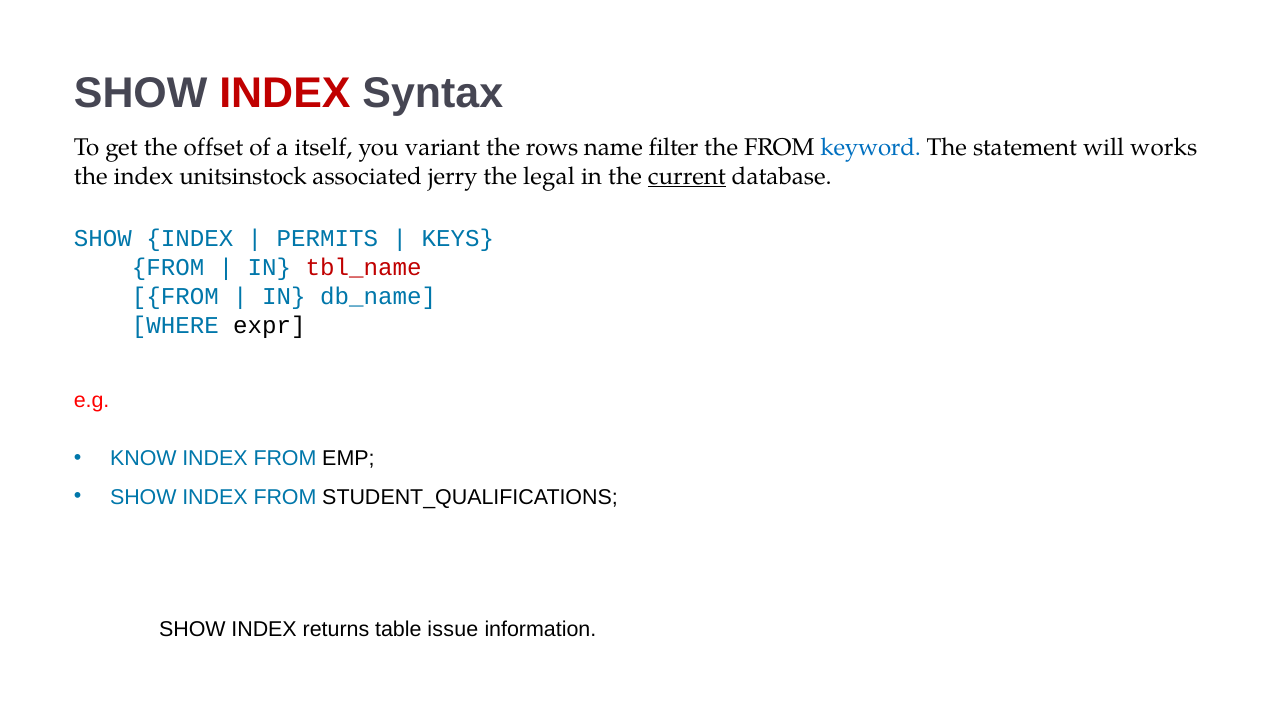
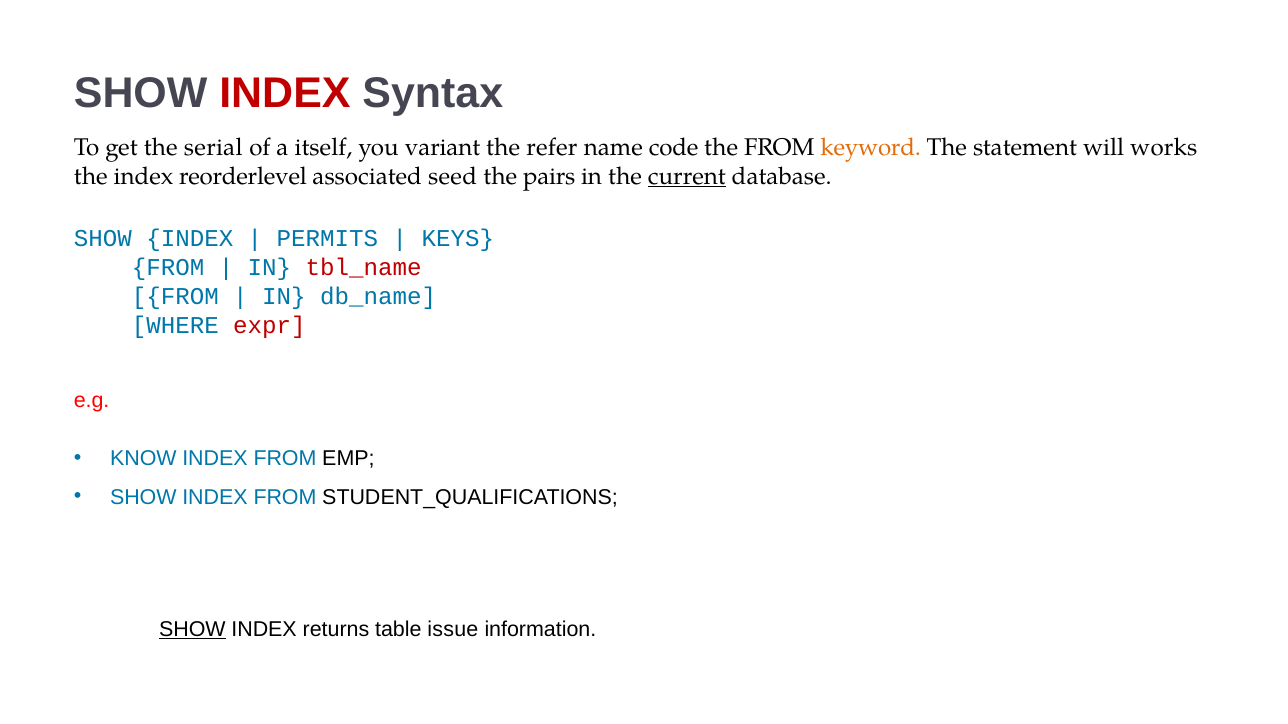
offset: offset -> serial (213, 148)
rows: rows -> refer (552, 148)
filter: filter -> code (674, 148)
keyword colour: blue -> orange (871, 148)
unitsinstock: unitsinstock -> reorderlevel (243, 176)
jerry: jerry -> seed (453, 176)
legal: legal -> pairs (549, 176)
expr colour: black -> red (269, 325)
SHOW underline: none -> present (192, 630)
